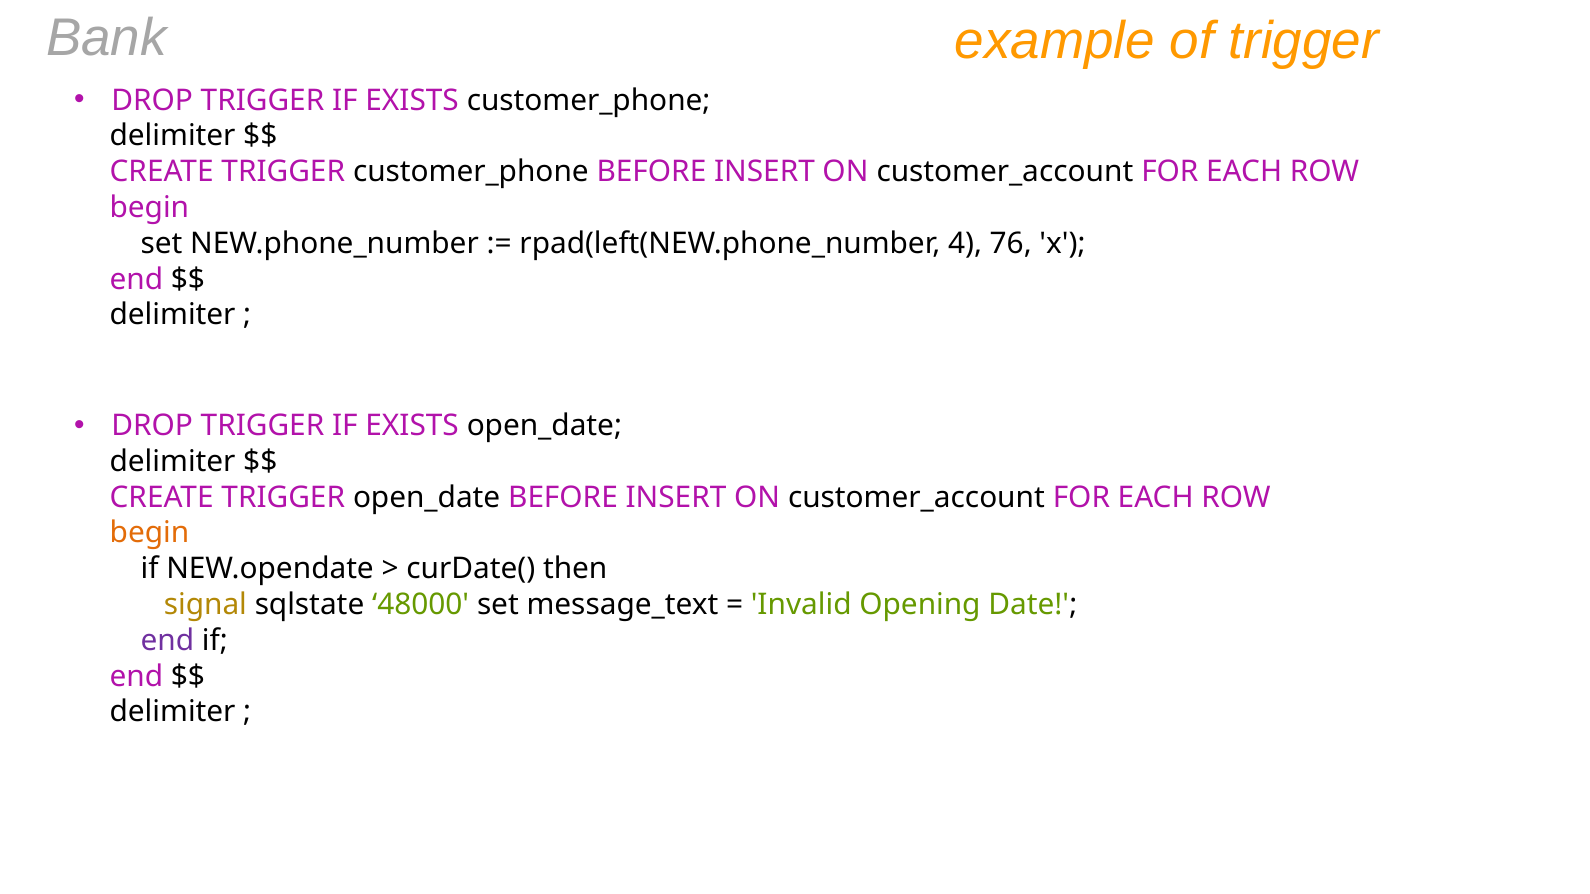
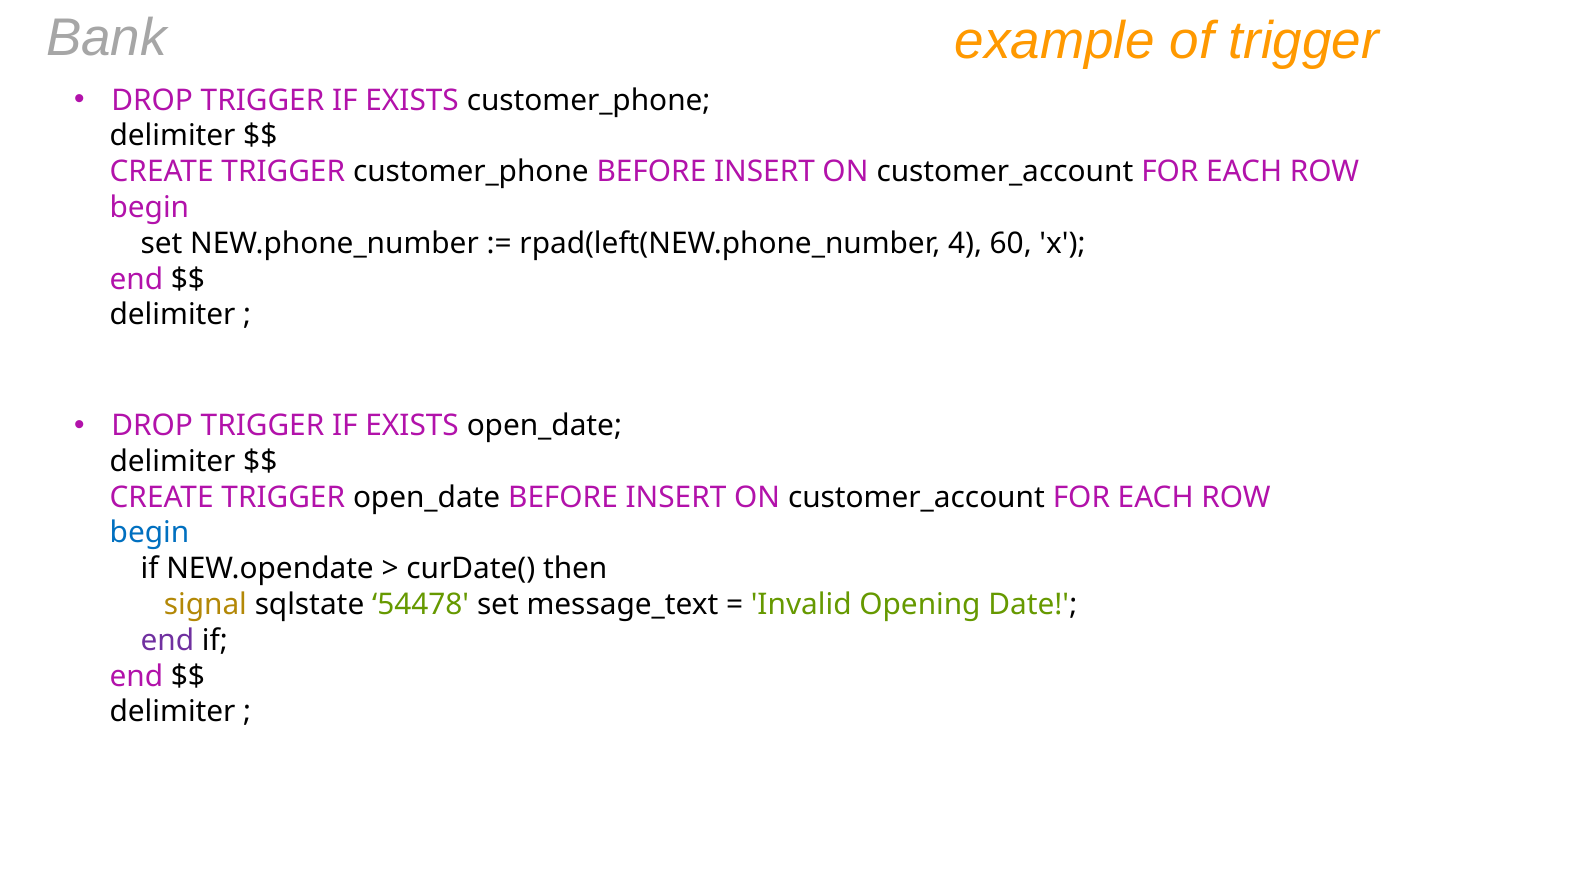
76: 76 -> 60 (1011, 244)
begin colour: orange -> blue (149, 533)
48000: 48000 -> 54478 (421, 605)
